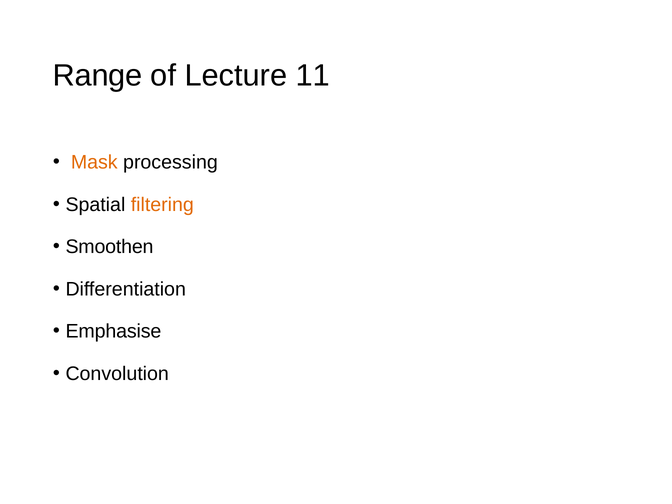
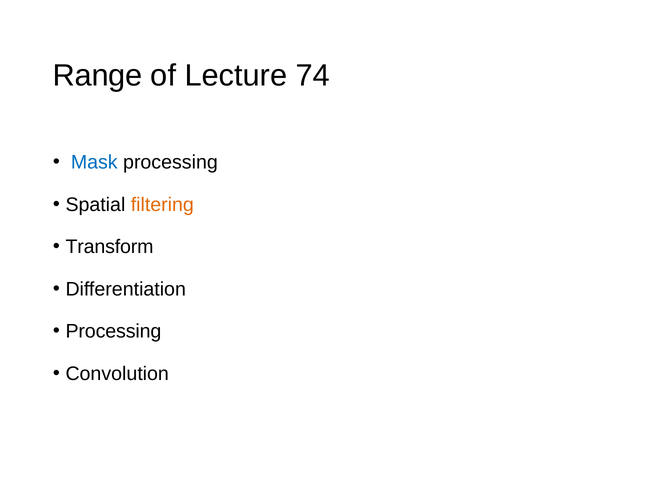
11: 11 -> 74 (313, 75)
Mask colour: orange -> blue (94, 162)
Smoothen: Smoothen -> Transform (109, 247)
Emphasise: Emphasise -> Processing (113, 332)
